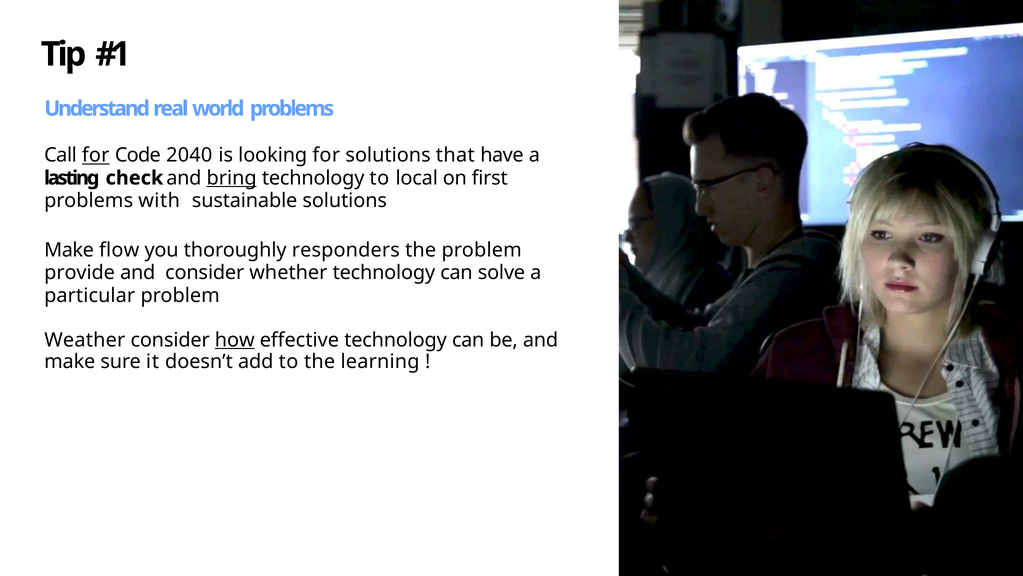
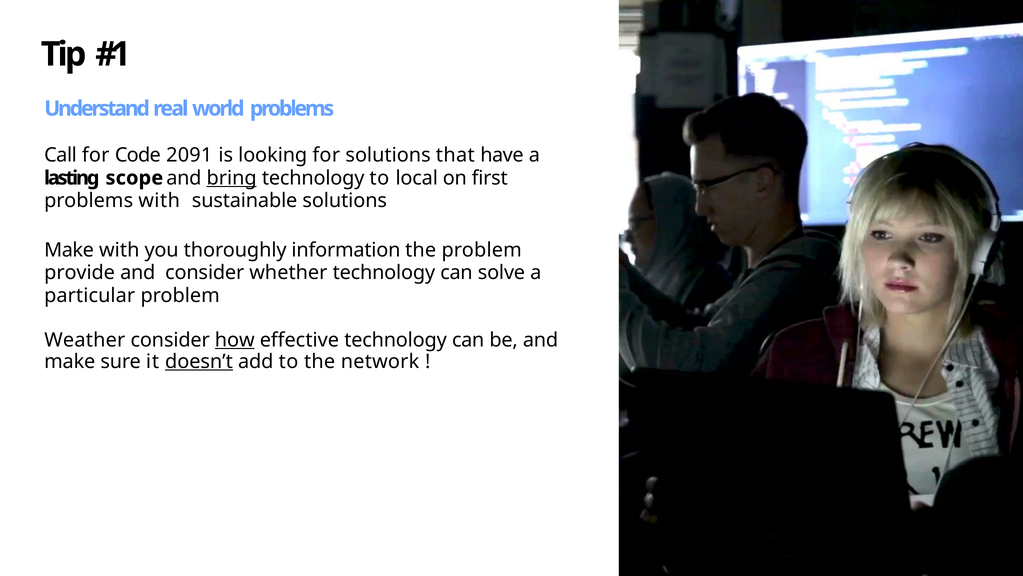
for underline: present -> none (96, 155)
2040: 2040 -> 2091 (189, 155)
check: check -> scope (134, 178)
Make flow: flow -> with (119, 250)
responders: responders -> information (346, 250)
doesn’t underline: none -> present (199, 361)
learning: learning -> network (380, 361)
